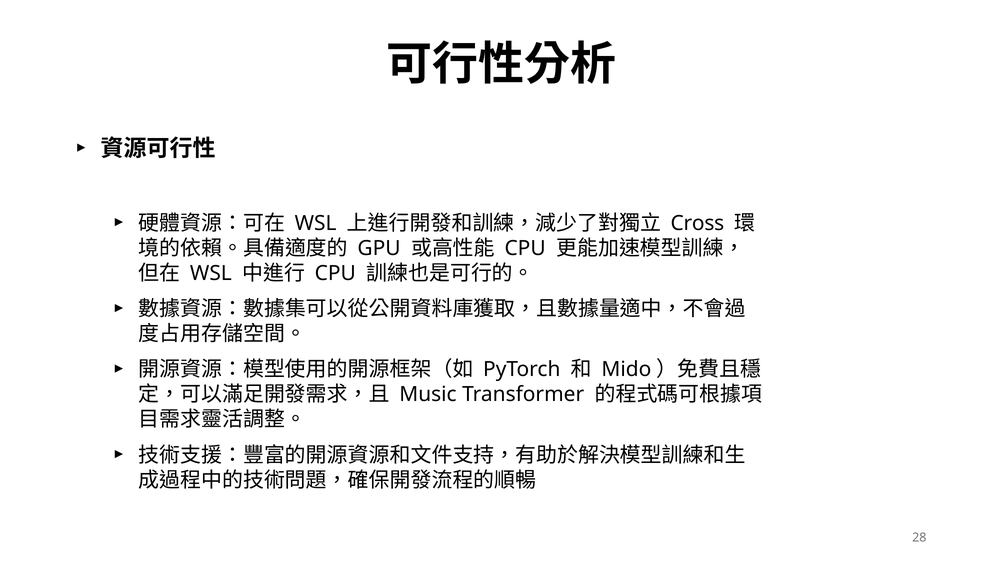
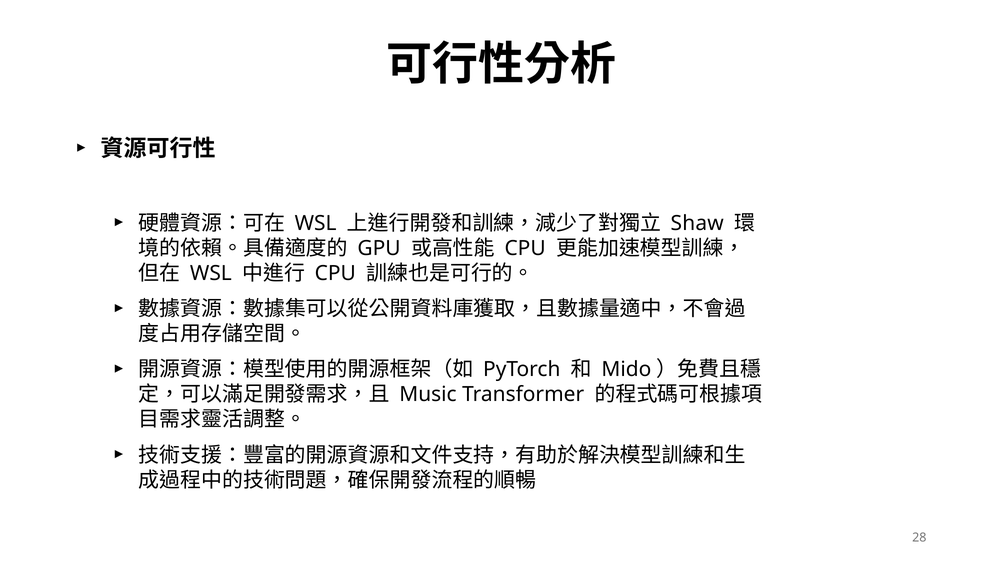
Cross: Cross -> Shaw (697, 223)
